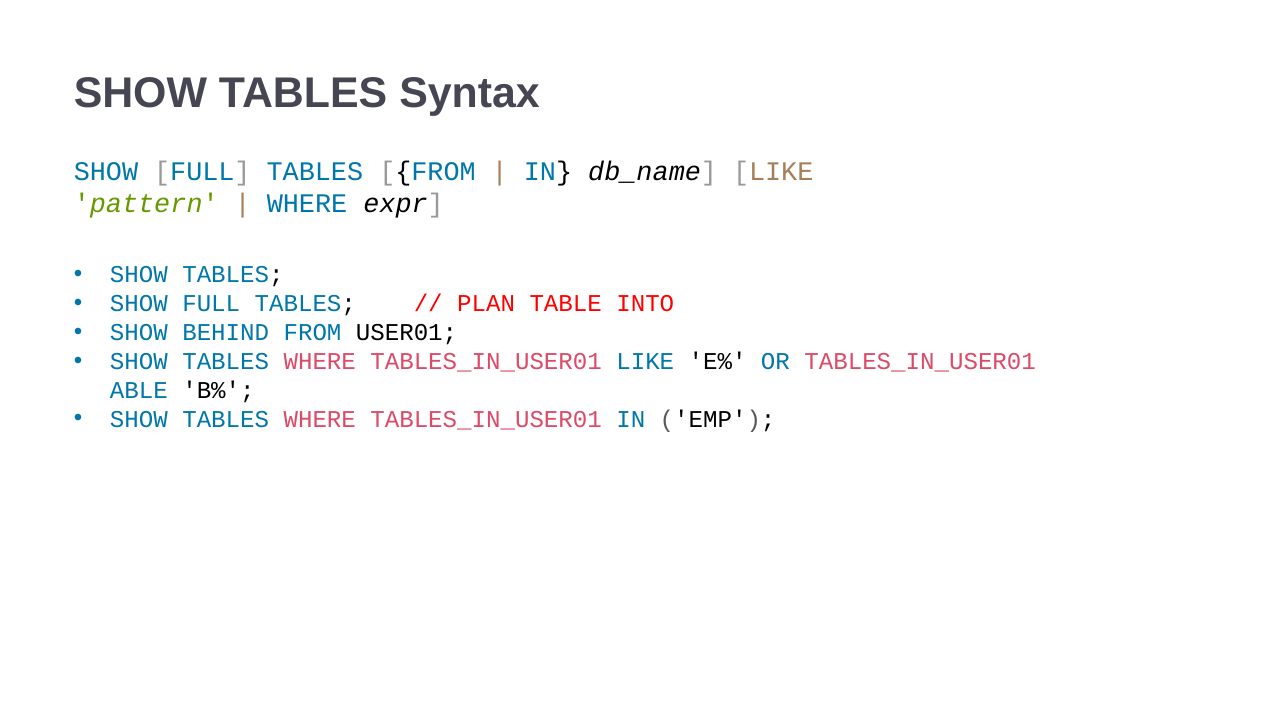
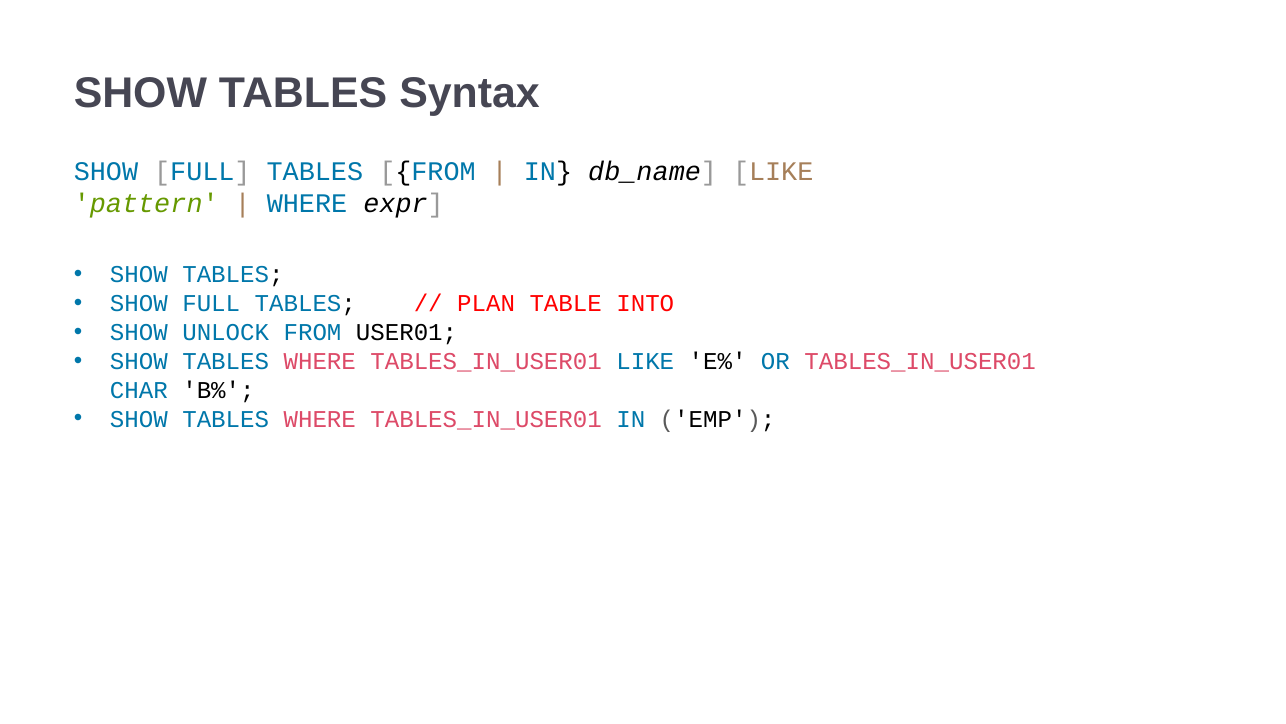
BEHIND: BEHIND -> UNLOCK (226, 332)
ABLE: ABLE -> CHAR (139, 390)
